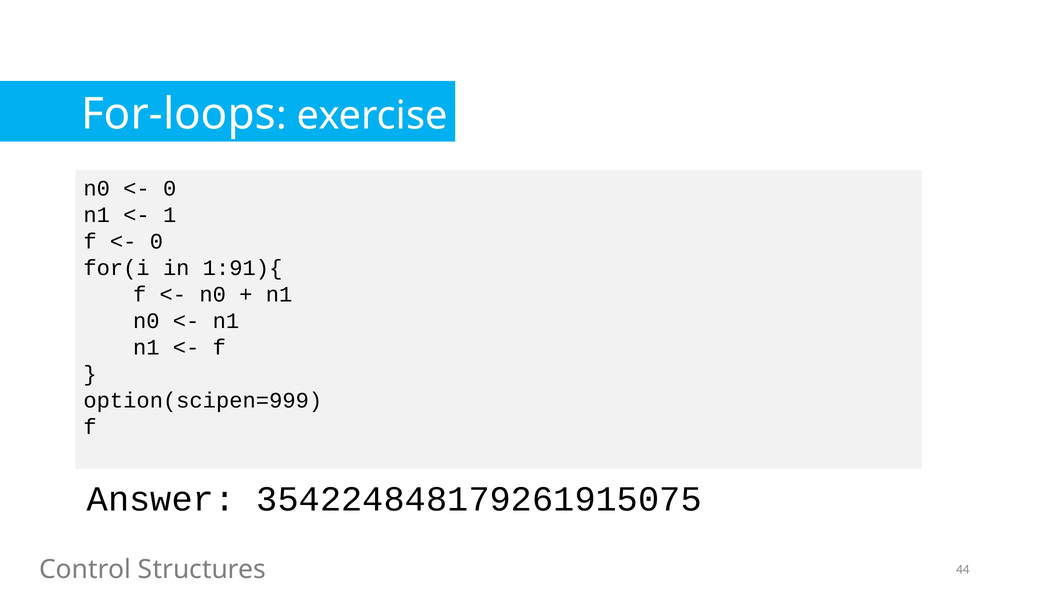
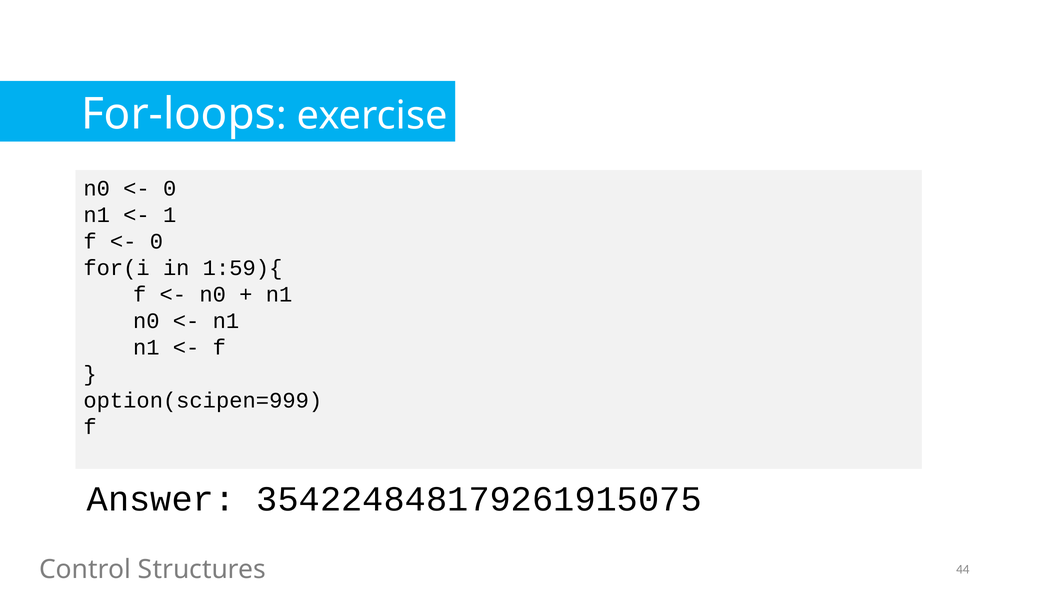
1:91){: 1:91){ -> 1:59){ (243, 268)
